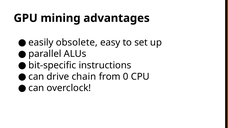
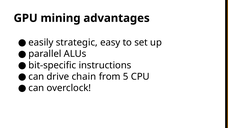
obsolete: obsolete -> strategic (77, 43)
0: 0 -> 5 (126, 77)
